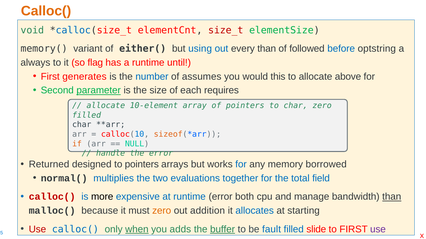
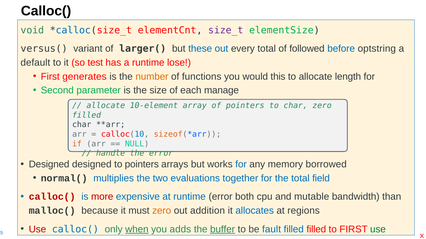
Calloc( colour: orange -> black (46, 11)
size_t colour: red -> purple (226, 30)
memory(: memory( -> versus( (44, 49)
either(: either( -> larger( (143, 49)
using: using -> these (200, 49)
every than: than -> total (267, 49)
always: always -> default (35, 63)
flag: flag -> test (95, 63)
until: until -> lose (179, 63)
number colour: blue -> orange (152, 77)
assumes: assumes -> functions (202, 77)
above: above -> length (348, 77)
parameter underline: present -> none (99, 91)
requires: requires -> manage (222, 91)
Returned: Returned -> Designed (49, 165)
more colour: black -> red (102, 197)
manage: manage -> mutable (312, 197)
than underline: present -> none (392, 197)
starting: starting -> regions (304, 211)
filled slide: slide -> filled (316, 230)
use colour: purple -> green (378, 230)
